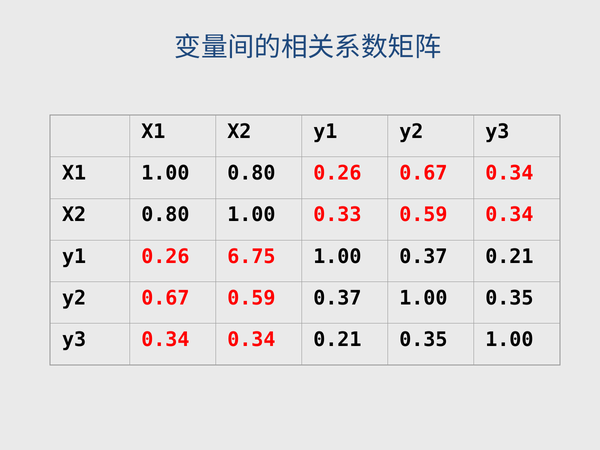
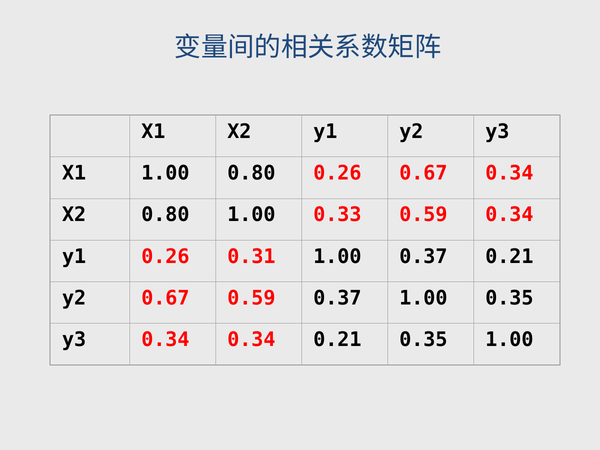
6.75: 6.75 -> 0.31 (251, 257)
